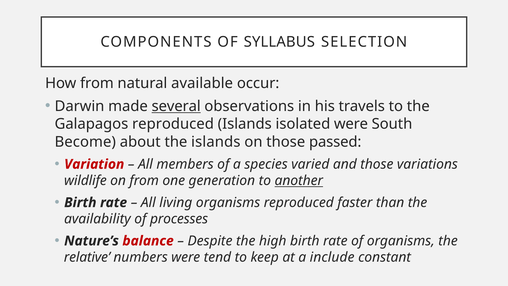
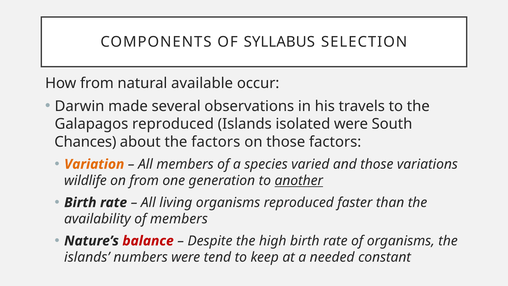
several underline: present -> none (176, 106)
Become: Become -> Chances (85, 142)
the islands: islands -> factors (216, 142)
those passed: passed -> factors (335, 142)
Variation colour: red -> orange (94, 164)
of processes: processes -> members (179, 219)
relative: relative -> islands (87, 257)
include: include -> needed (332, 257)
